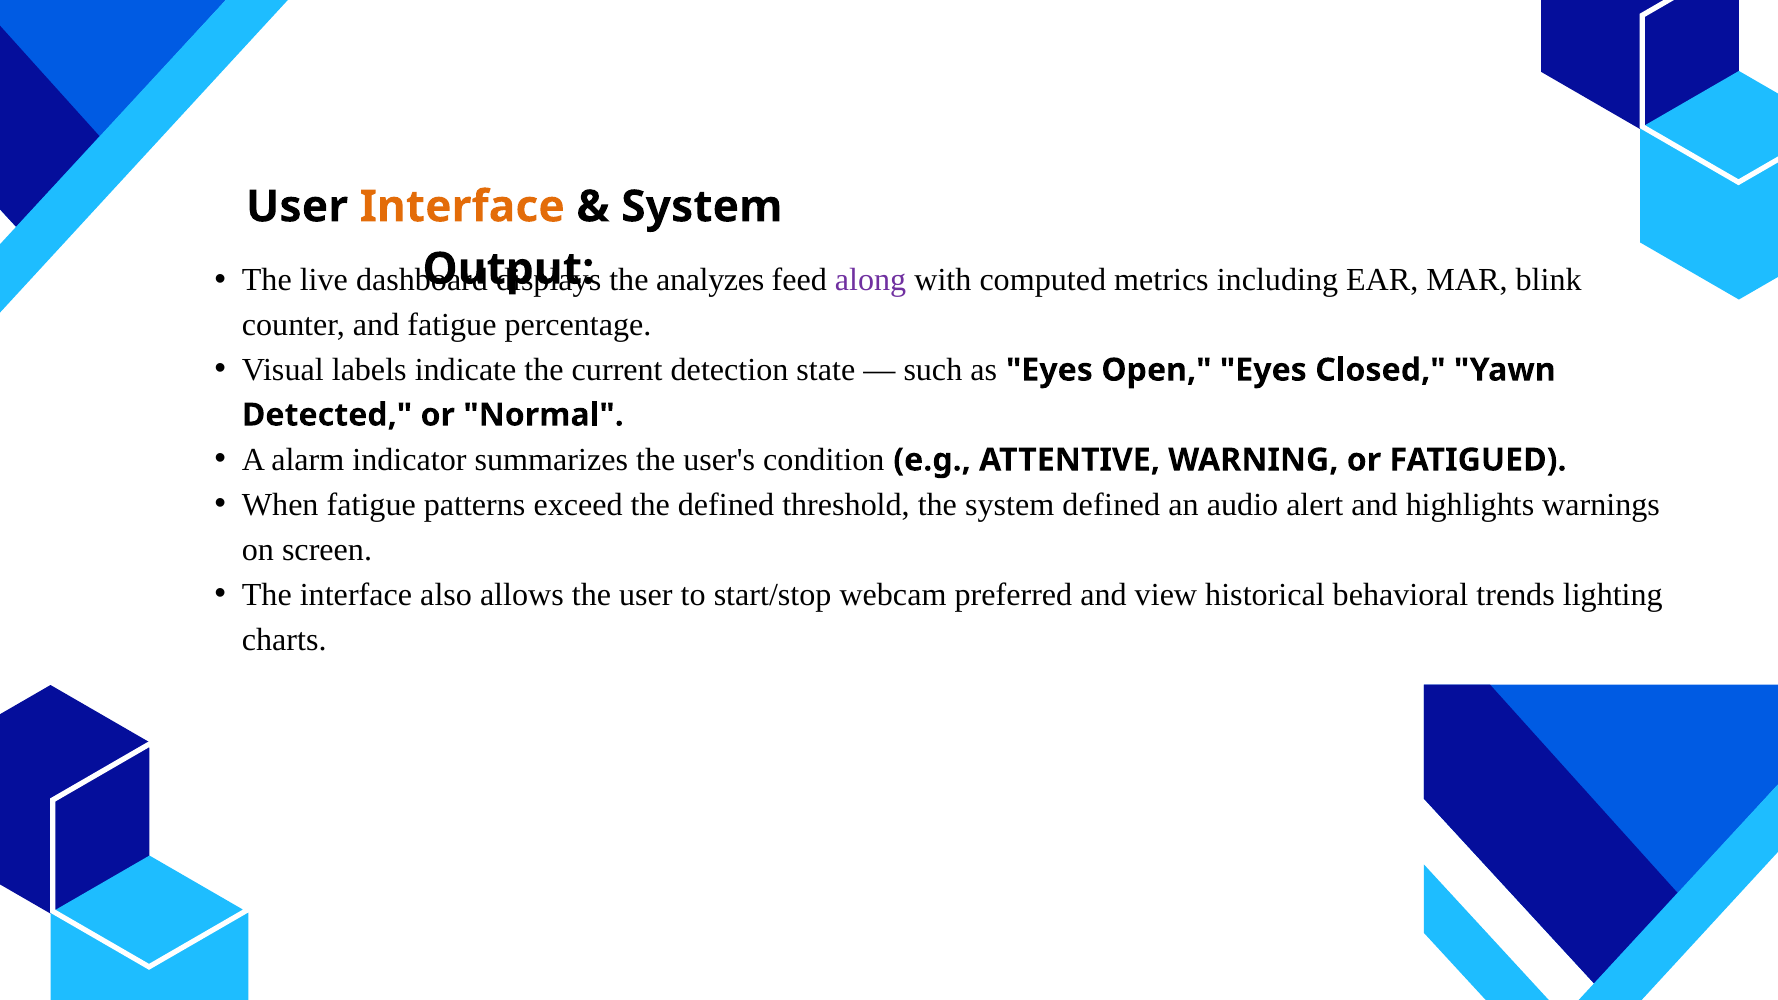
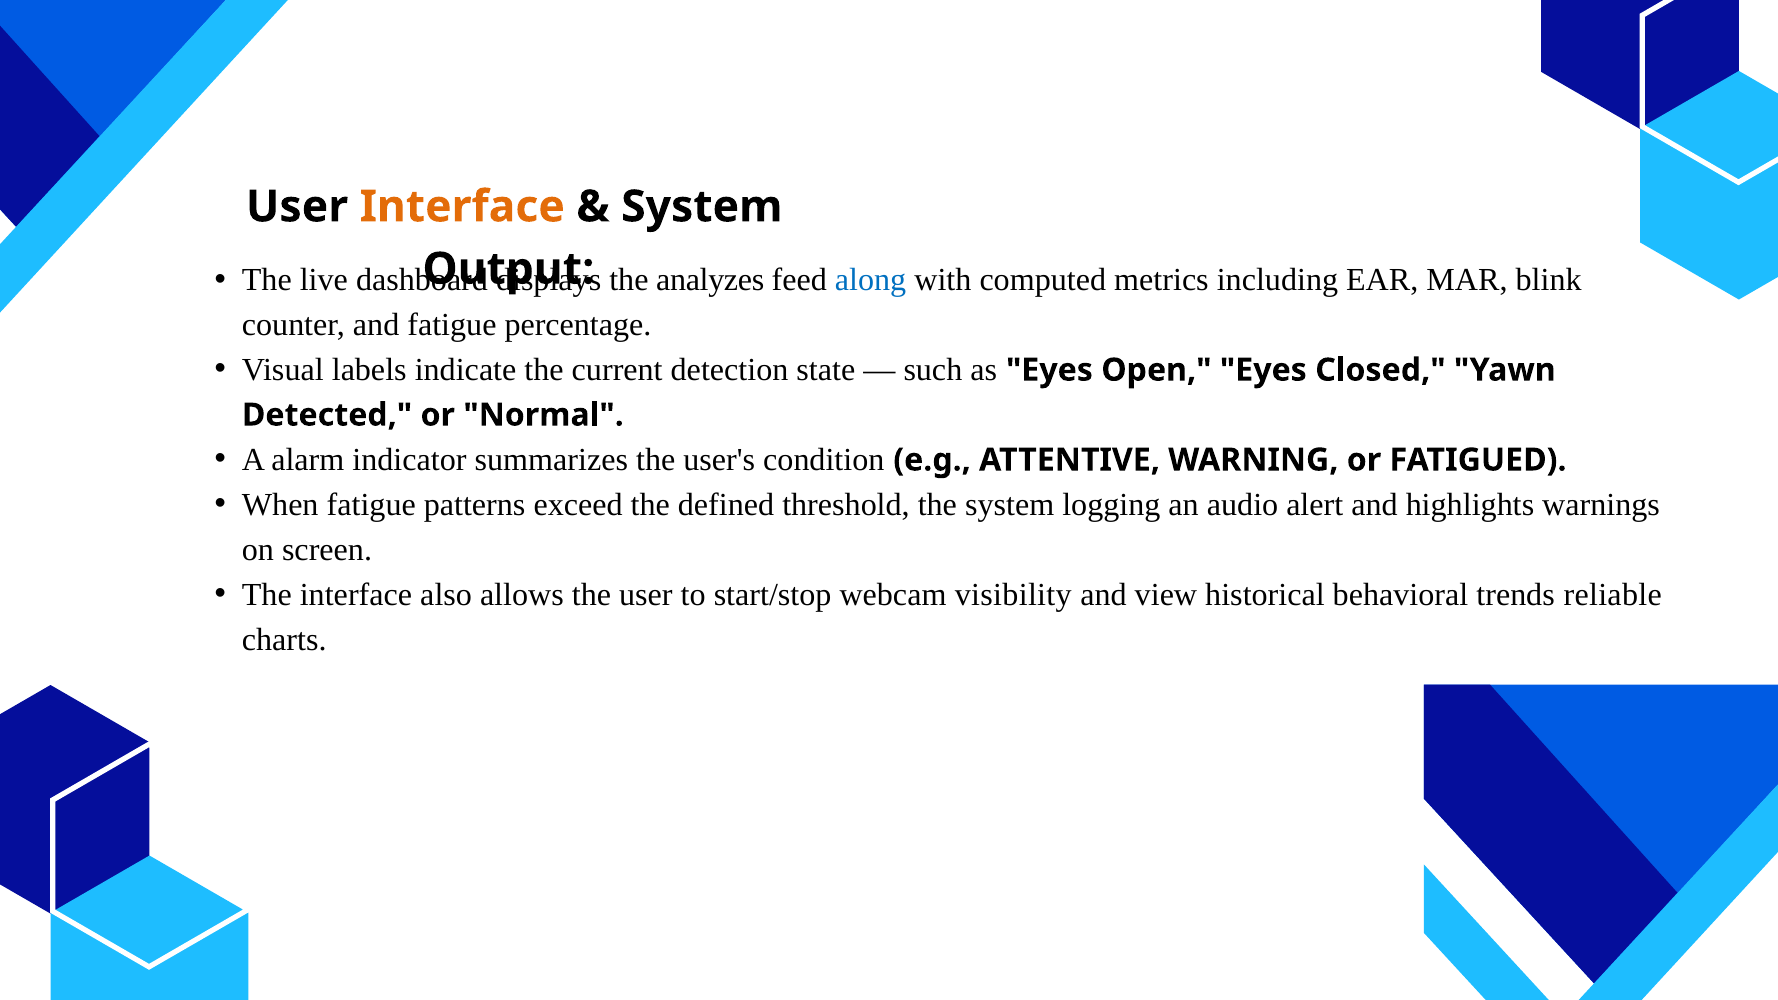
along colour: purple -> blue (871, 280)
system defined: defined -> logging (1111, 505)
preferred: preferred -> visibility (1013, 595)
lighting: lighting -> reliable (1613, 595)
